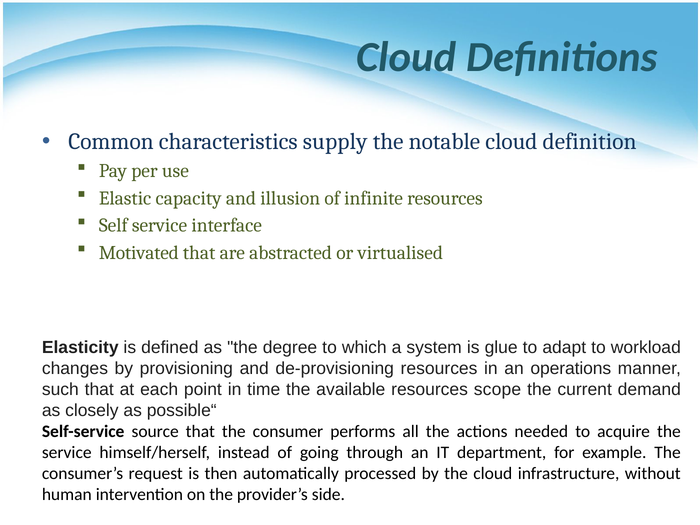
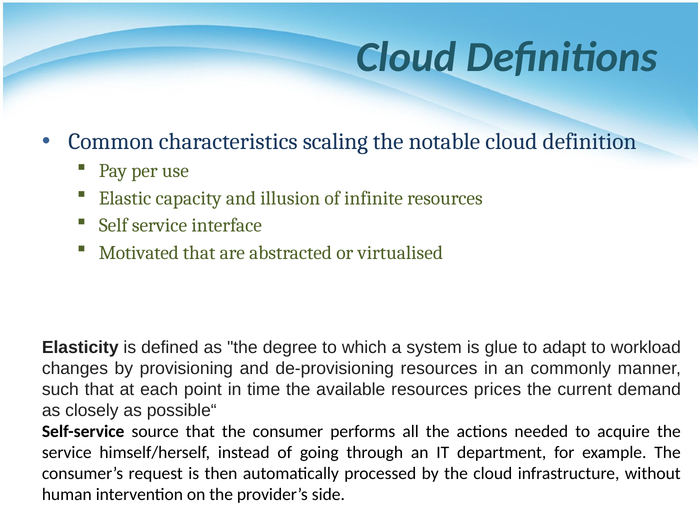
supply: supply -> scaling (335, 142)
operations: operations -> commonly (571, 369)
scope: scope -> prices (497, 390)
